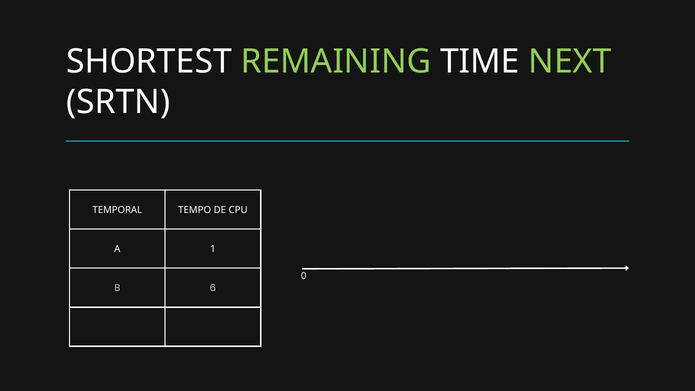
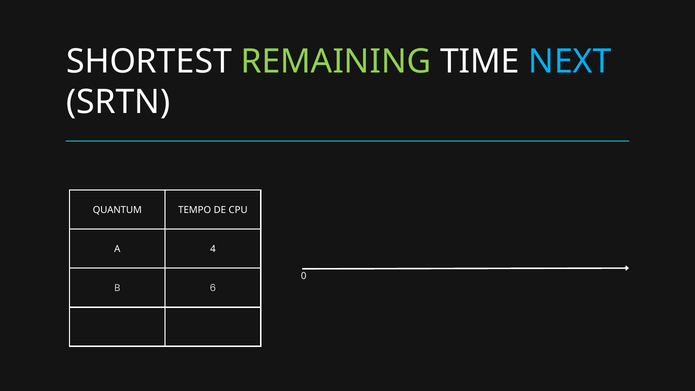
NEXT colour: light green -> light blue (570, 61)
TEMPORAL: TEMPORAL -> QUANTUM (117, 210)
1: 1 -> 4 (213, 249)
